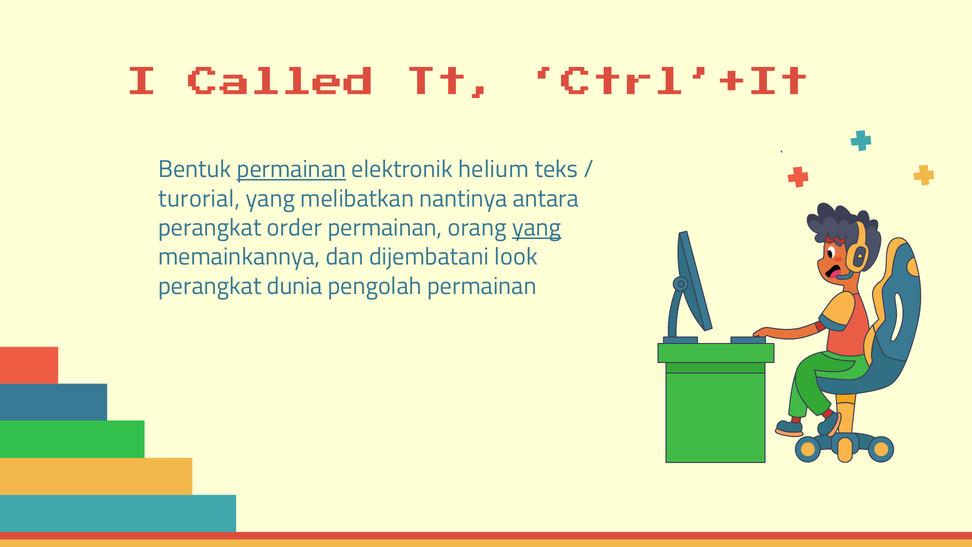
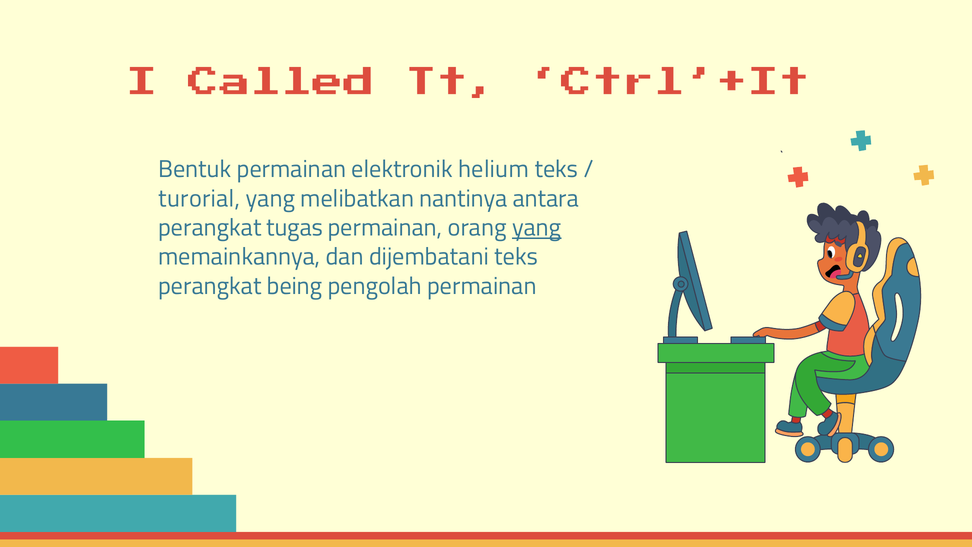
permainan underline: present -> none (291, 169)
order: order -> tugas (295, 228)
dijembatani look: look -> teks (516, 257)
dunia: dunia -> being (295, 286)
